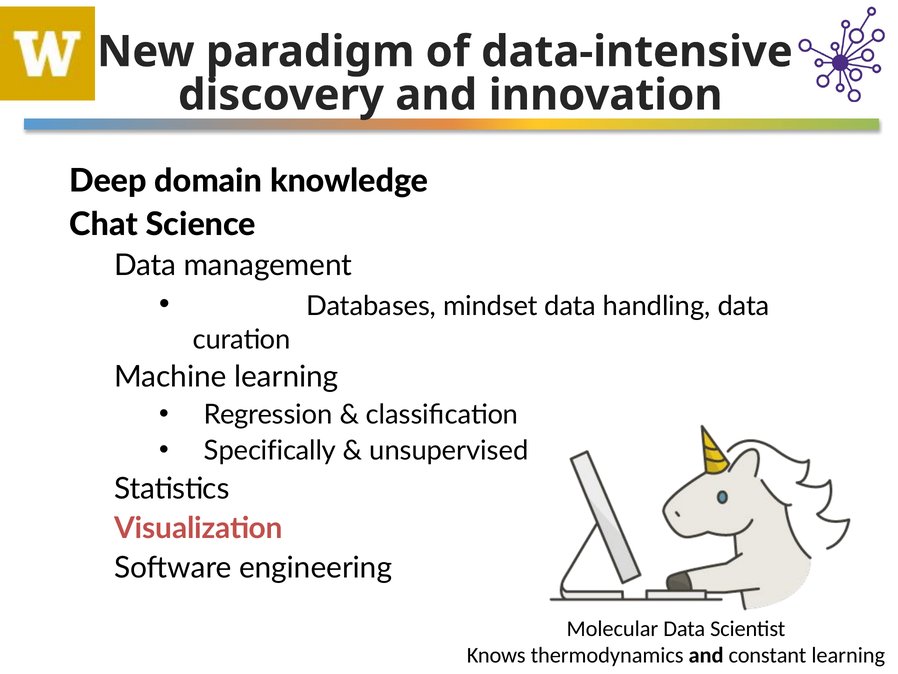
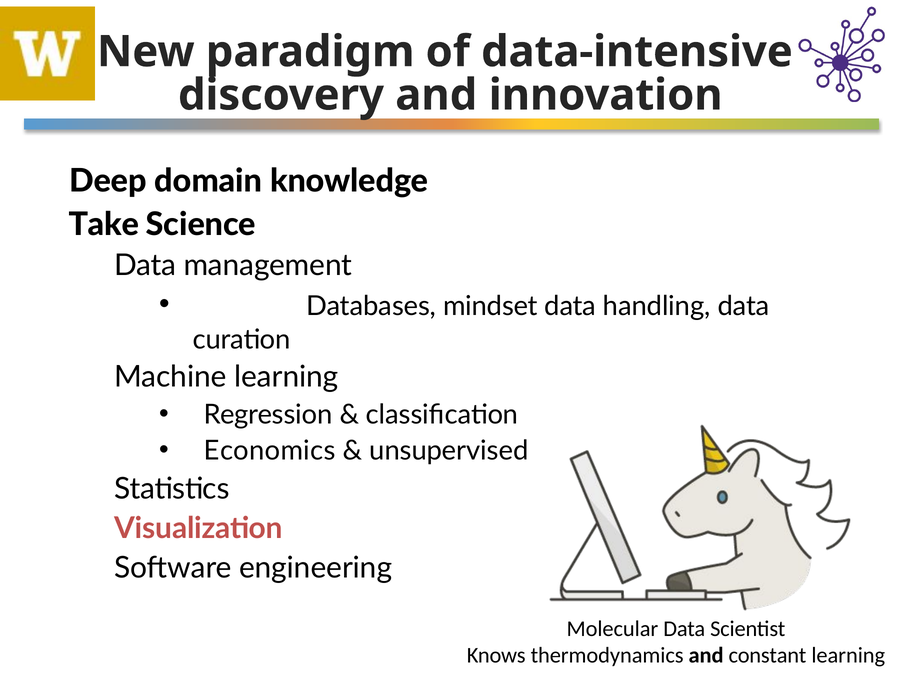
Chat: Chat -> Take (104, 224)
Specifically: Specifically -> Economics (270, 450)
